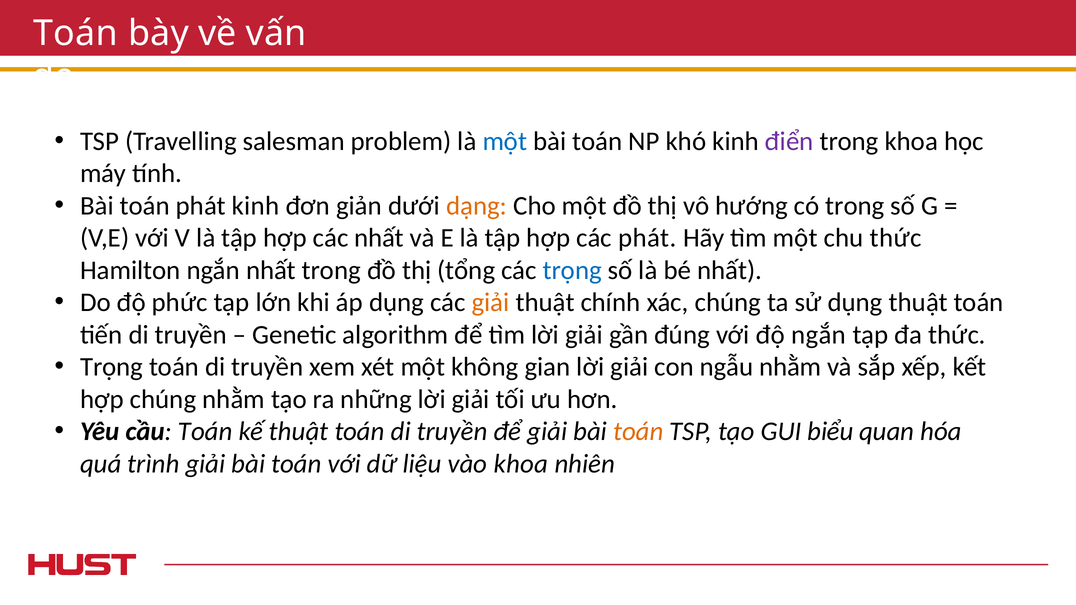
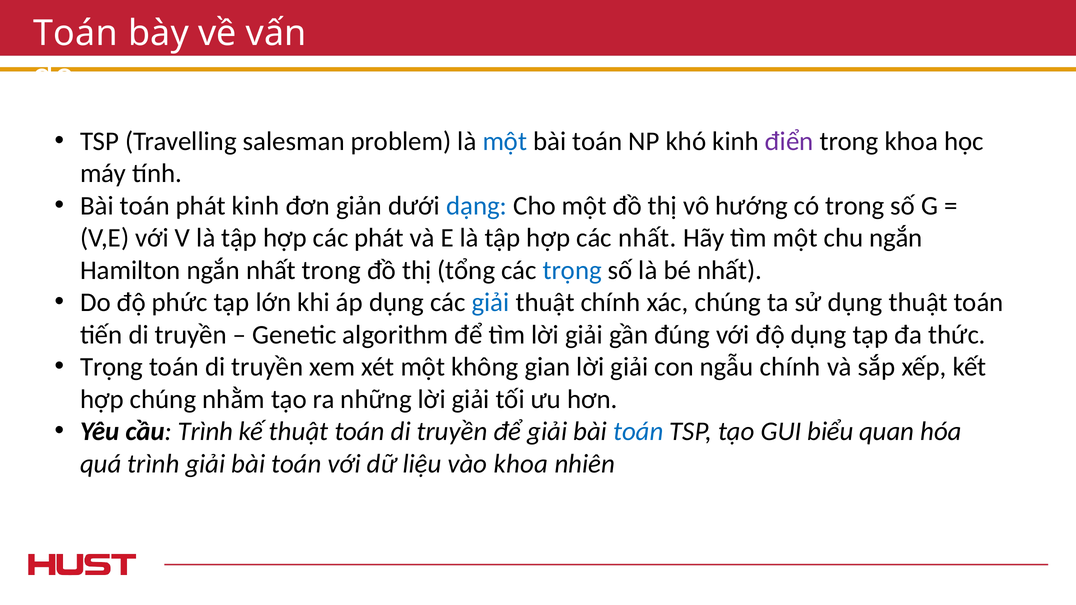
dạng colour: orange -> blue (477, 206)
các nhất: nhất -> phát (379, 238)
các phát: phát -> nhất (647, 238)
chu thức: thức -> ngắn (896, 238)
giải colour: orange -> blue (491, 303)
độ ngắn: ngắn -> dụng (819, 335)
ngẫu nhằm: nhằm -> chính (790, 367)
cầu Toán: Toán -> Trình (205, 432)
toán colour: orange -> blue (638, 432)
